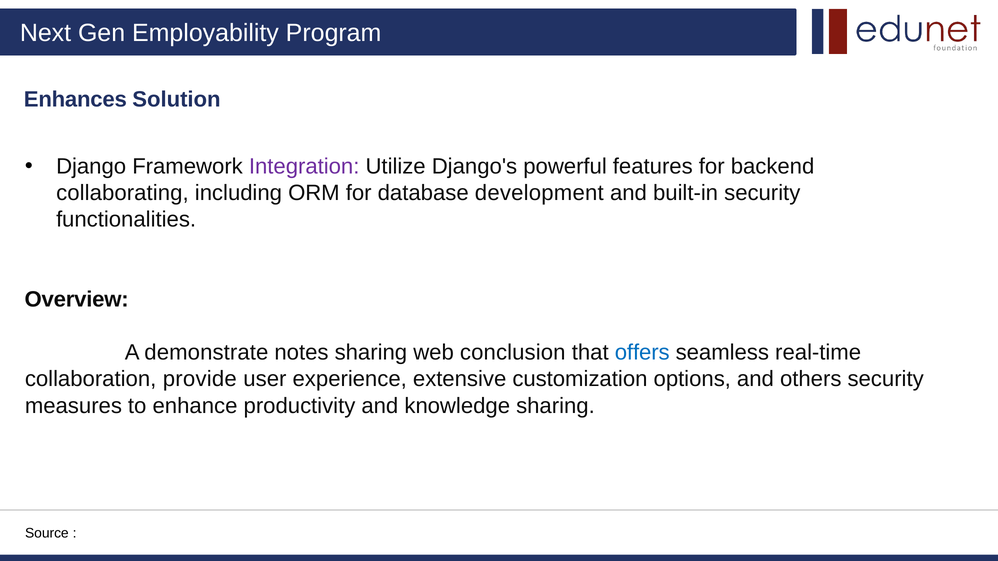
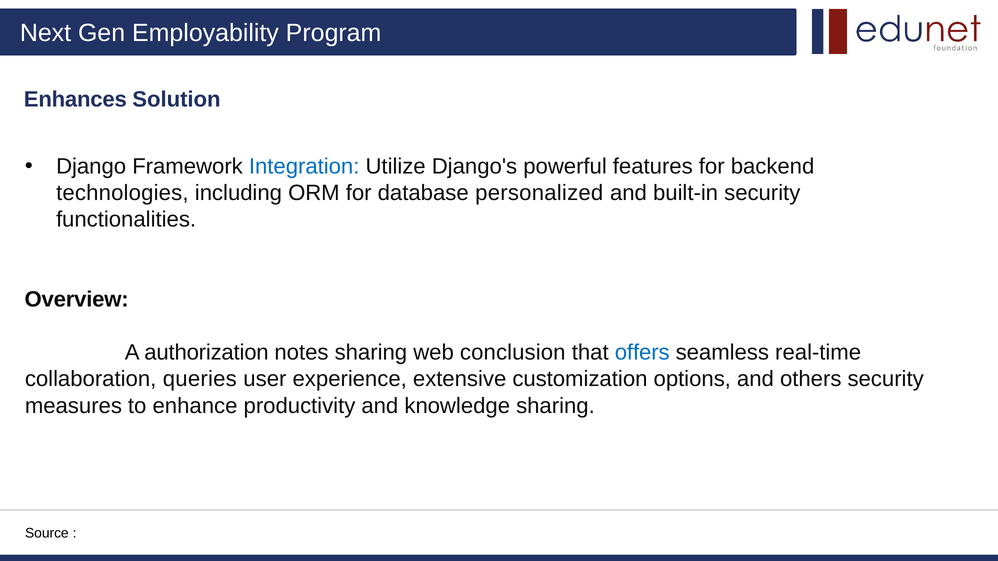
Integration colour: purple -> blue (304, 167)
collaborating: collaborating -> technologies (122, 193)
development: development -> personalized (539, 193)
demonstrate: demonstrate -> authorization (207, 353)
provide: provide -> queries (200, 379)
